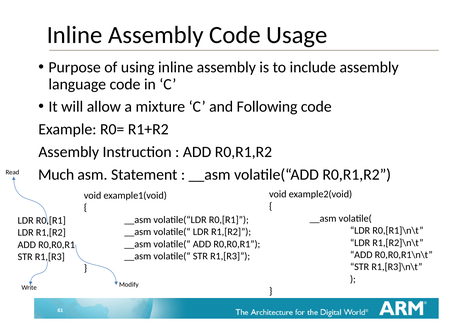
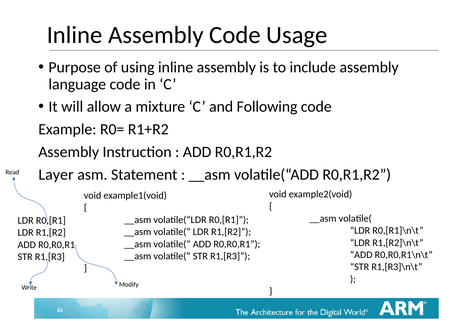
Much: Much -> Layer (56, 175)
